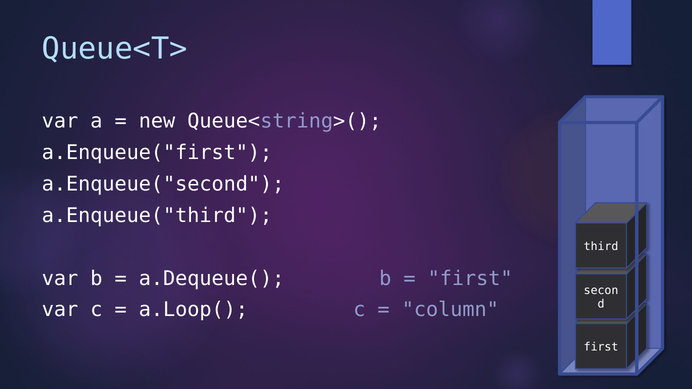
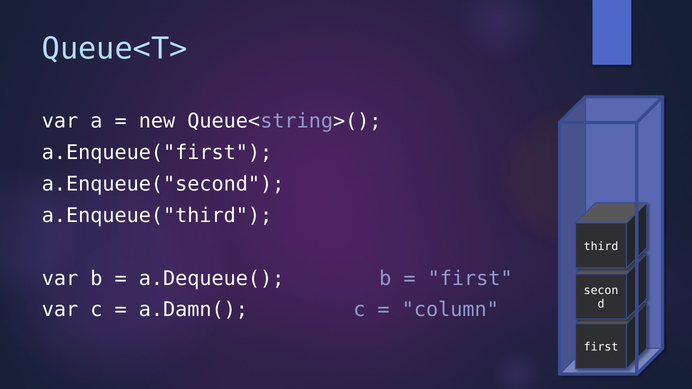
a.Loop(: a.Loop( -> a.Damn( (193, 310)
